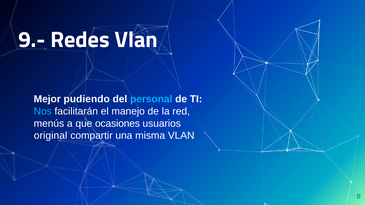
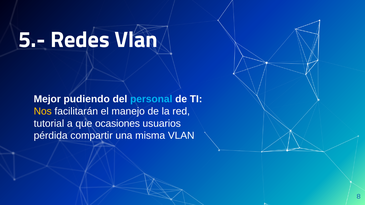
9.-: 9.- -> 5.- (32, 40)
Nos colour: light blue -> yellow (43, 111)
menús: menús -> tutorial (49, 124)
original: original -> pérdida (51, 136)
